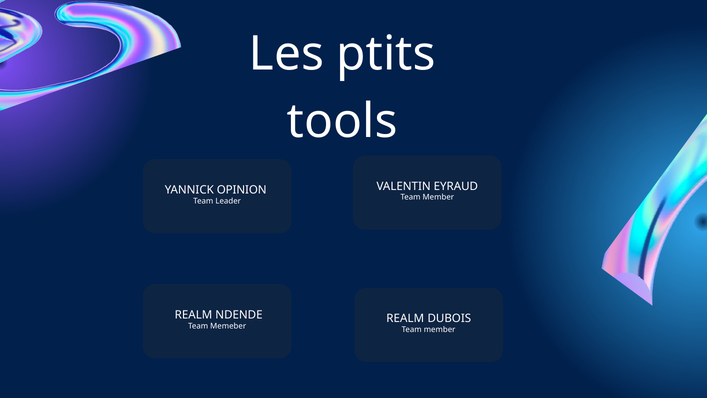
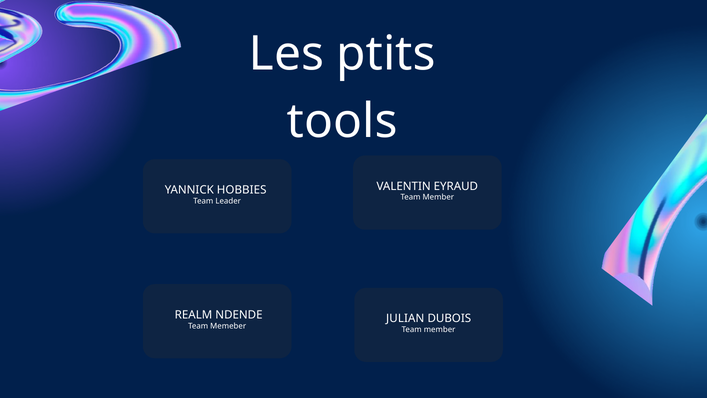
OPINION: OPINION -> HOBBIES (242, 190)
REALM: REALM -> JULIAN (405, 318)
